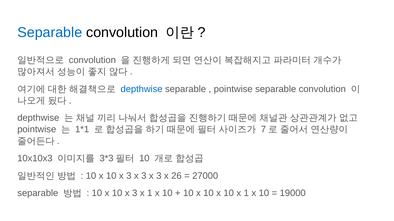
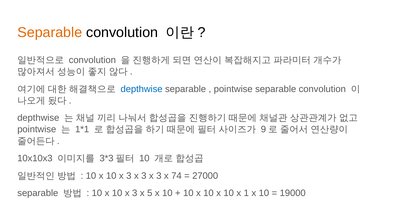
Separable colour: blue -> orange (50, 33)
7: 7 -> 9 (263, 130)
26: 26 -> 74 (176, 176)
3 x 1: 1 -> 5 (150, 194)
